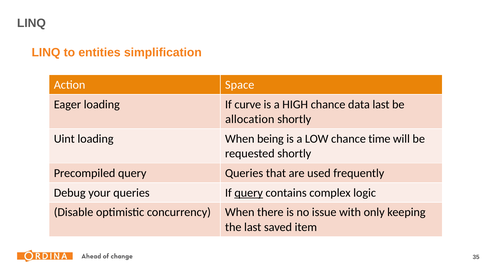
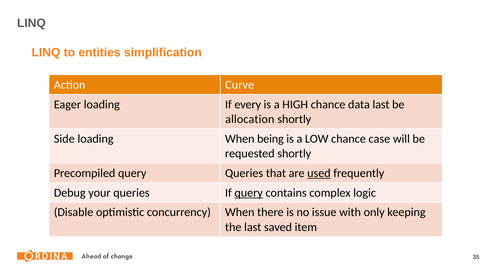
Space: Space -> Curve (240, 85)
curve: curve -> every (248, 104)
Uint: Uint -> Side (64, 139)
time: time -> case (379, 139)
used underline: none -> present (319, 173)
